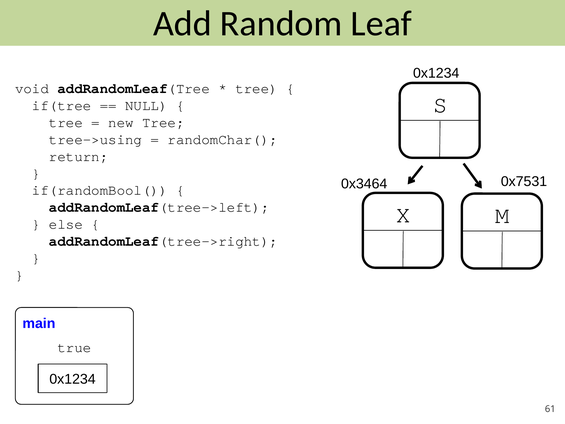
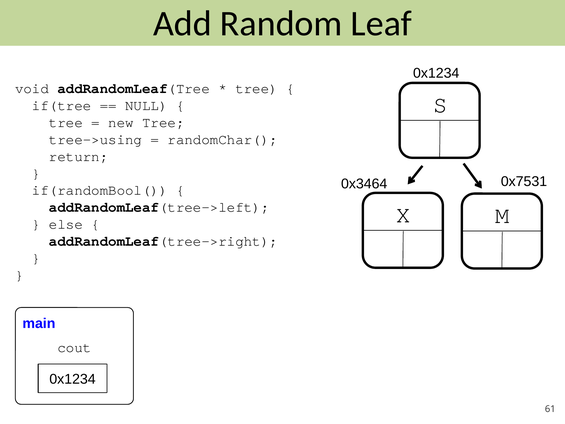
true: true -> cout (74, 347)
